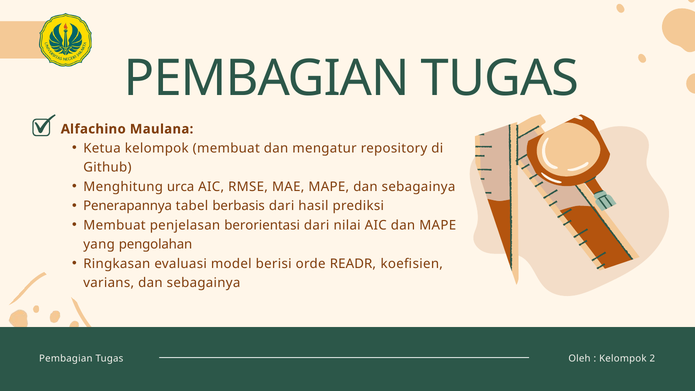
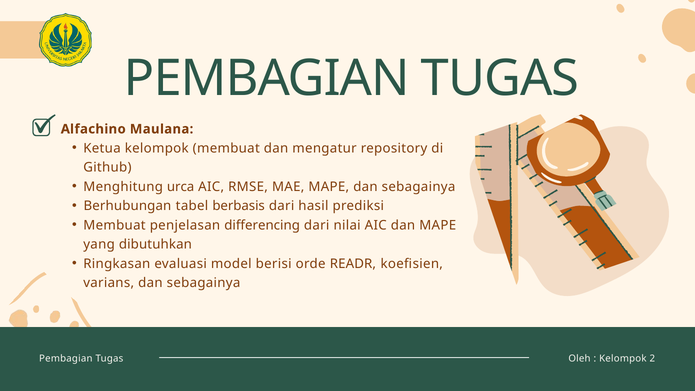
Penerapannya: Penerapannya -> Berhubungan (127, 206)
berorientasi: berorientasi -> differencing (262, 225)
pengolahan: pengolahan -> dibutuhkan (155, 245)
